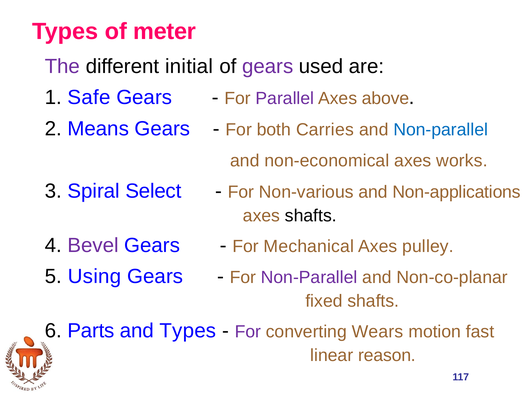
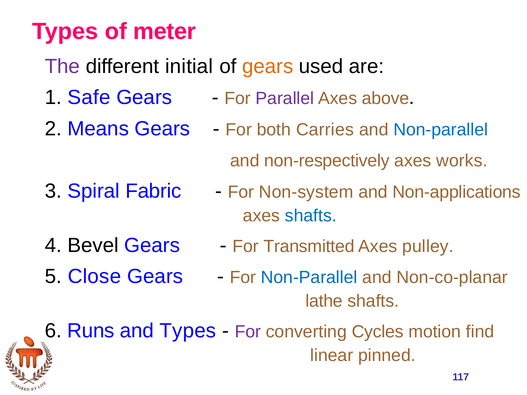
gears colour: purple -> orange (268, 66)
non-economical: non-economical -> non-respectively (327, 161)
Select: Select -> Fabric (153, 191)
Non-various: Non-various -> Non-system (306, 192)
shafts colour: black -> blue (311, 216)
Bevel colour: purple -> black (93, 245)
Mechanical: Mechanical -> Transmitted (309, 246)
Using: Using -> Close (94, 277)
Non-Parallel colour: purple -> blue (309, 278)
fixed: fixed -> lathe (324, 301)
Parts: Parts -> Runs (91, 331)
Wears: Wears -> Cycles (378, 332)
fast: fast -> find (480, 332)
reason: reason -> pinned (387, 356)
